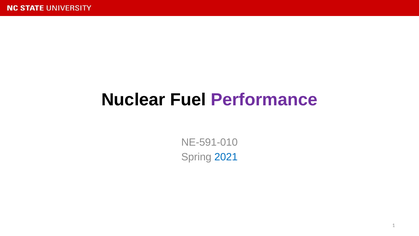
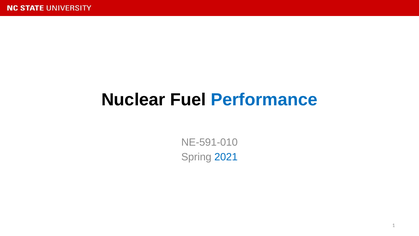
Performance colour: purple -> blue (264, 100)
